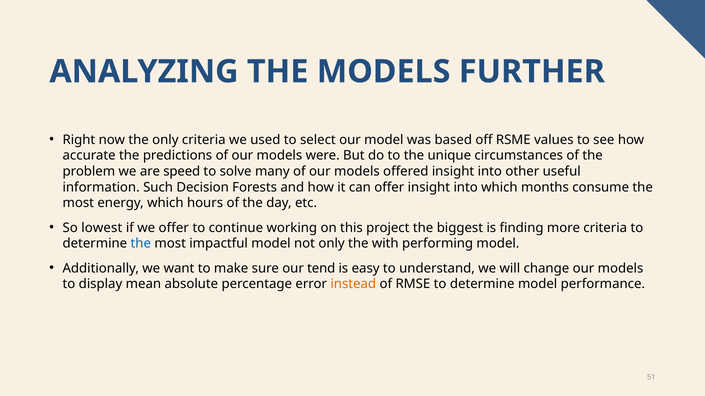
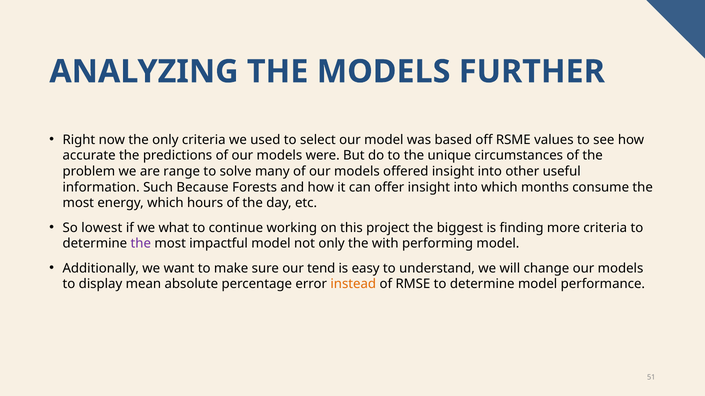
speed: speed -> range (182, 172)
Decision: Decision -> Because (203, 187)
we offer: offer -> what (174, 228)
the colour: blue -> purple (141, 244)
